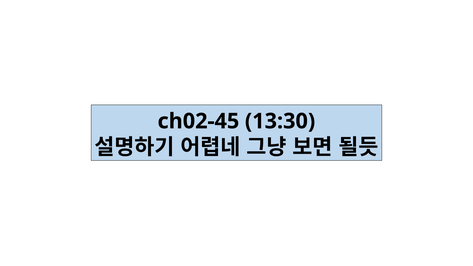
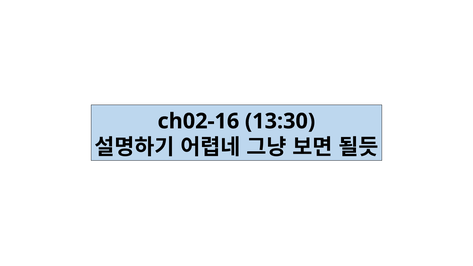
ch02-45: ch02-45 -> ch02-16 (198, 121)
